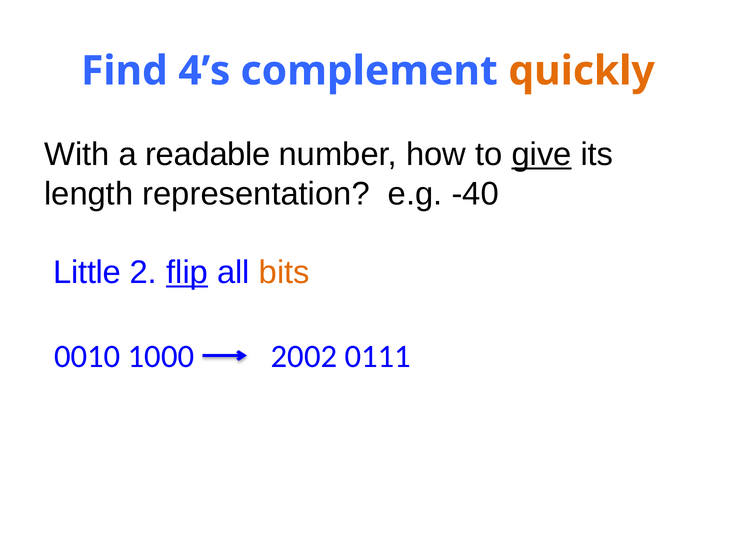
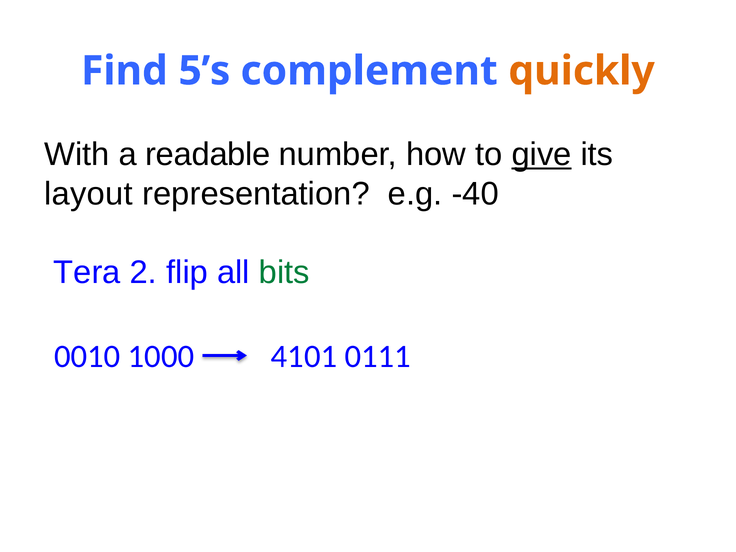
4’s: 4’s -> 5’s (204, 71)
length: length -> layout (89, 194)
Little: Little -> Tera (87, 272)
flip underline: present -> none (187, 272)
bits colour: orange -> green (284, 272)
2002: 2002 -> 4101 (304, 356)
